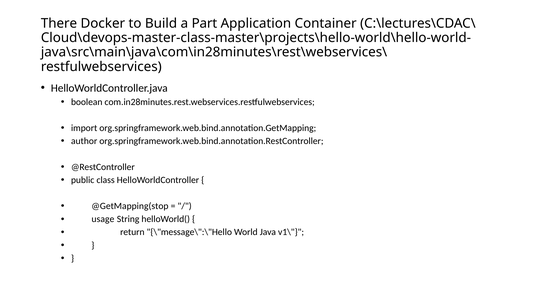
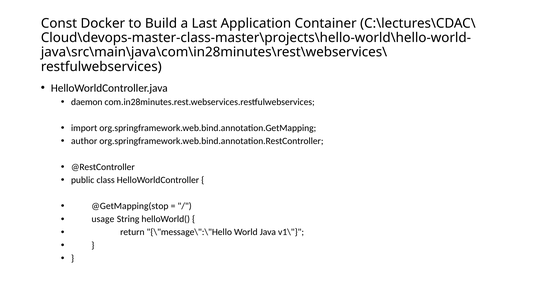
There: There -> Const (59, 23)
Part: Part -> Last (204, 23)
boolean: boolean -> daemon (87, 102)
